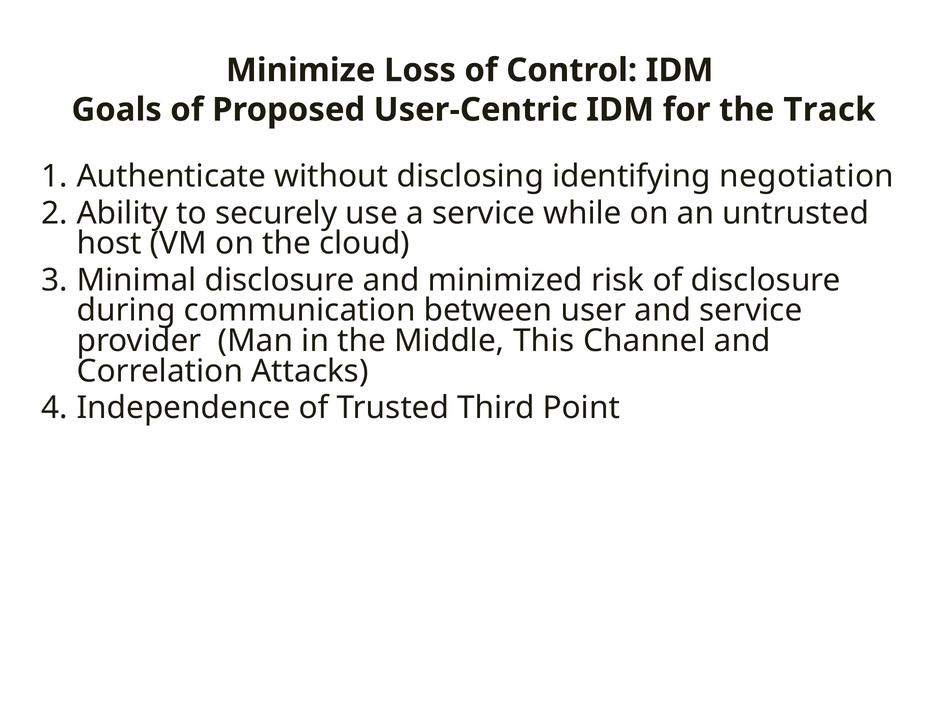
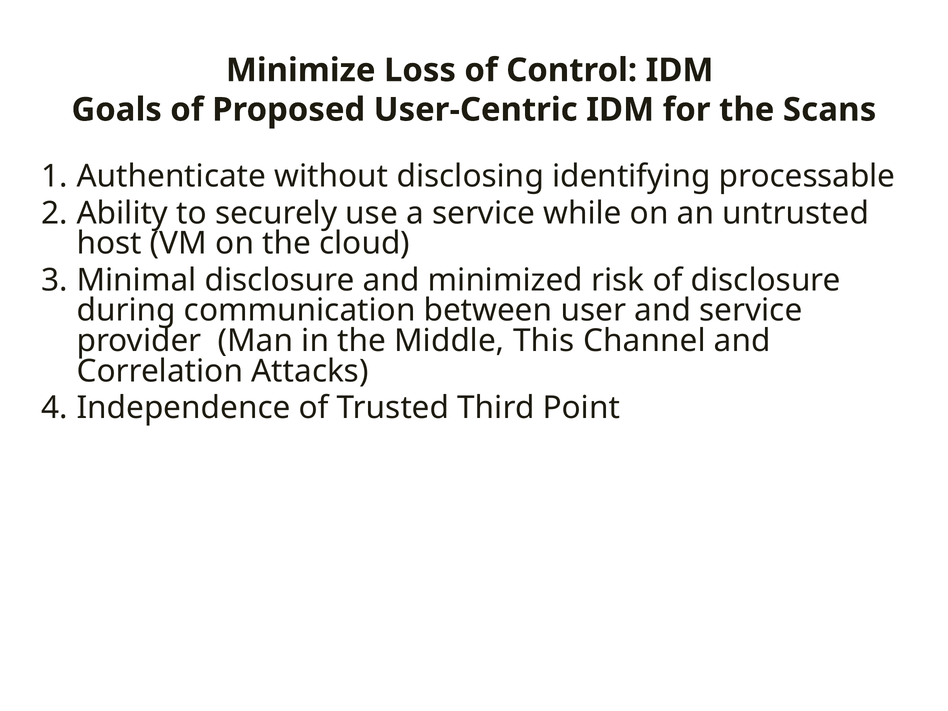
Track: Track -> Scans (830, 110)
negotiation: negotiation -> processable (807, 177)
